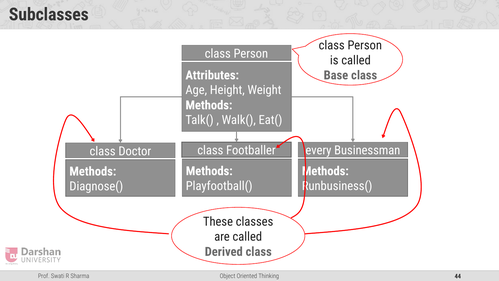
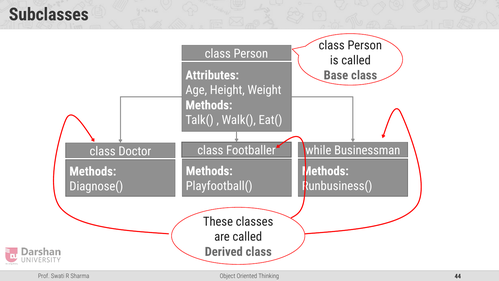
every: every -> while (318, 150)
